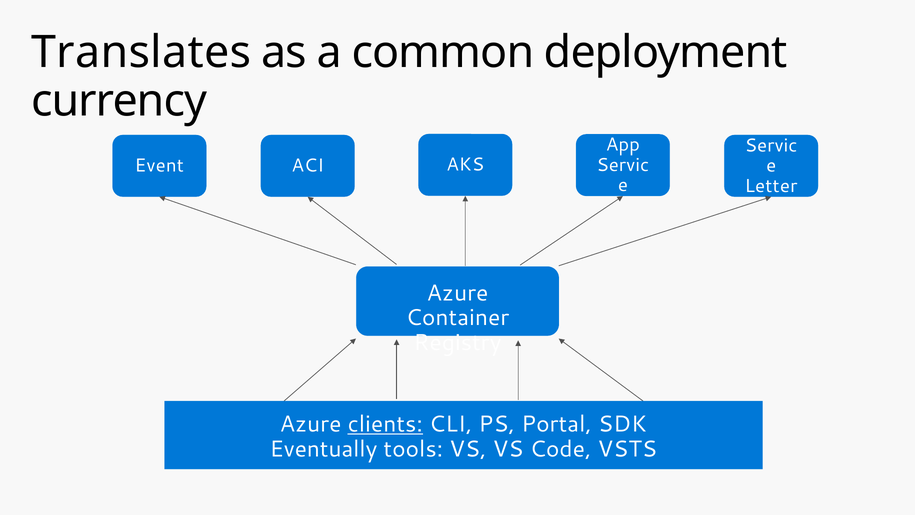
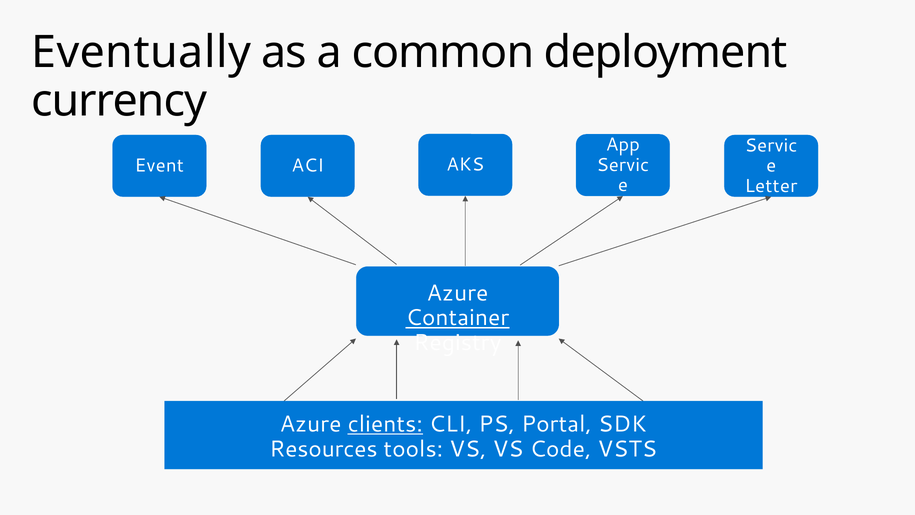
Translates: Translates -> Eventually (141, 52)
Container underline: none -> present (458, 317)
Eventually: Eventually -> Resources (323, 449)
